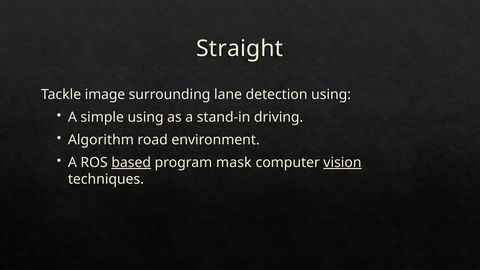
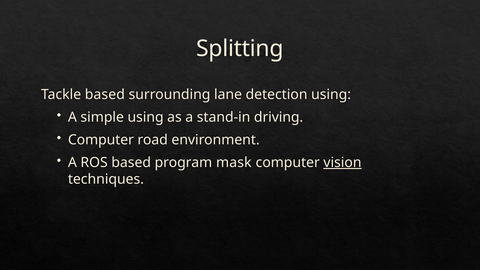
Straight: Straight -> Splitting (240, 49)
Tackle image: image -> based (105, 95)
Algorithm: Algorithm -> Computer (101, 140)
based underline: present -> none (131, 162)
